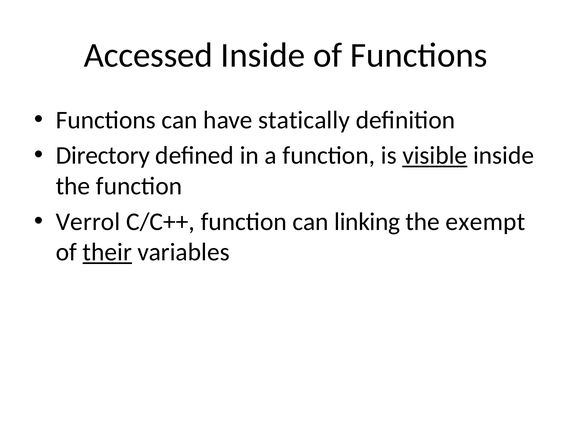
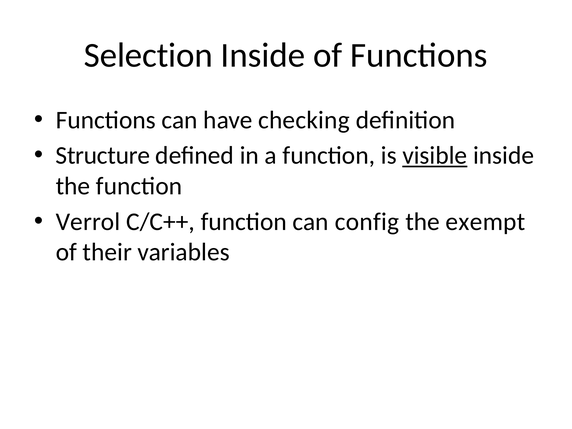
Accessed: Accessed -> Selection (148, 55)
statically: statically -> checking (304, 120)
Directory: Directory -> Structure (103, 156)
linking: linking -> config (367, 222)
their underline: present -> none (107, 252)
